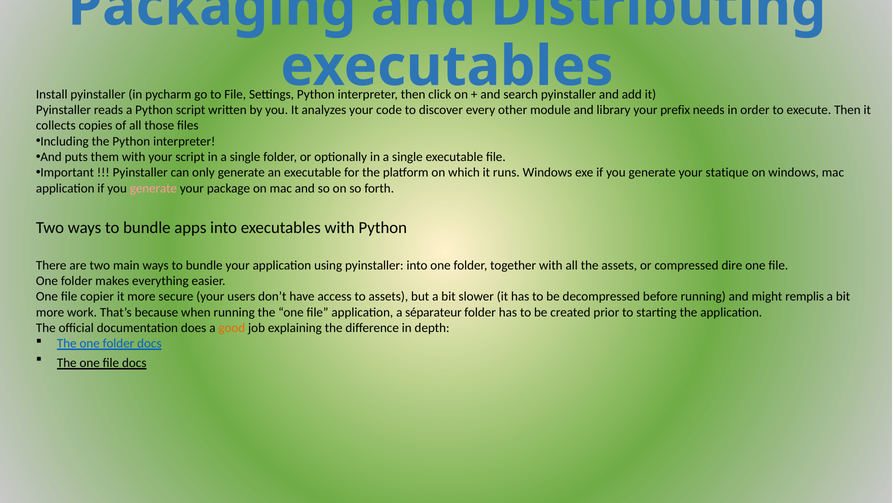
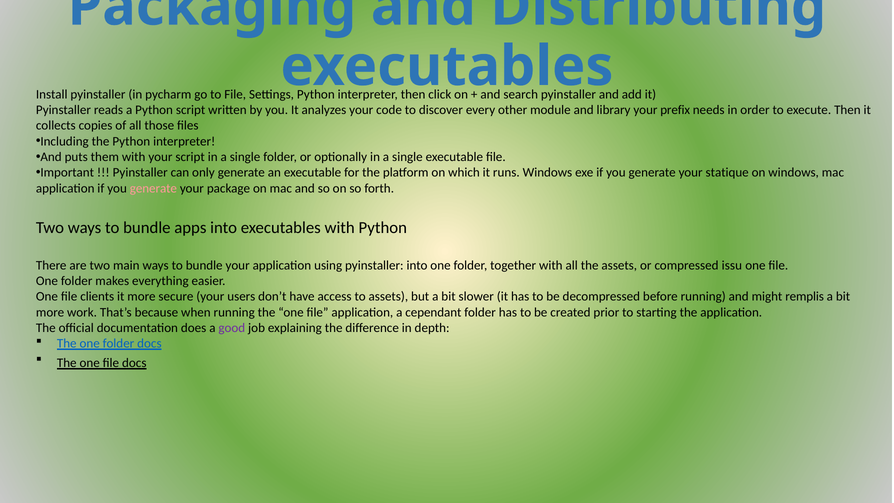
dire: dire -> issu (732, 265)
copier: copier -> clients (97, 296)
séparateur: séparateur -> cependant (433, 312)
good colour: orange -> purple (232, 328)
